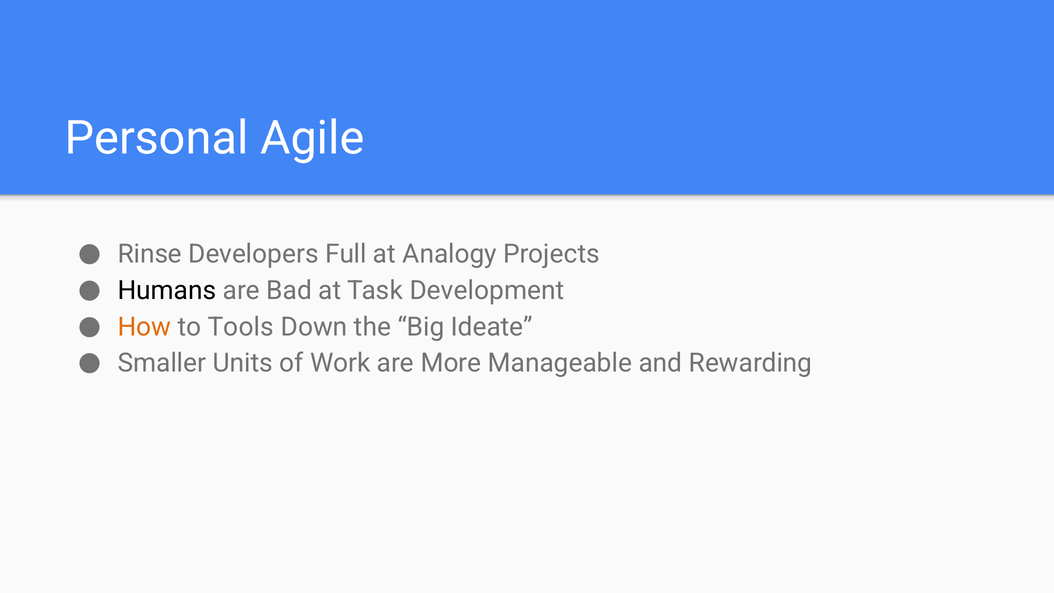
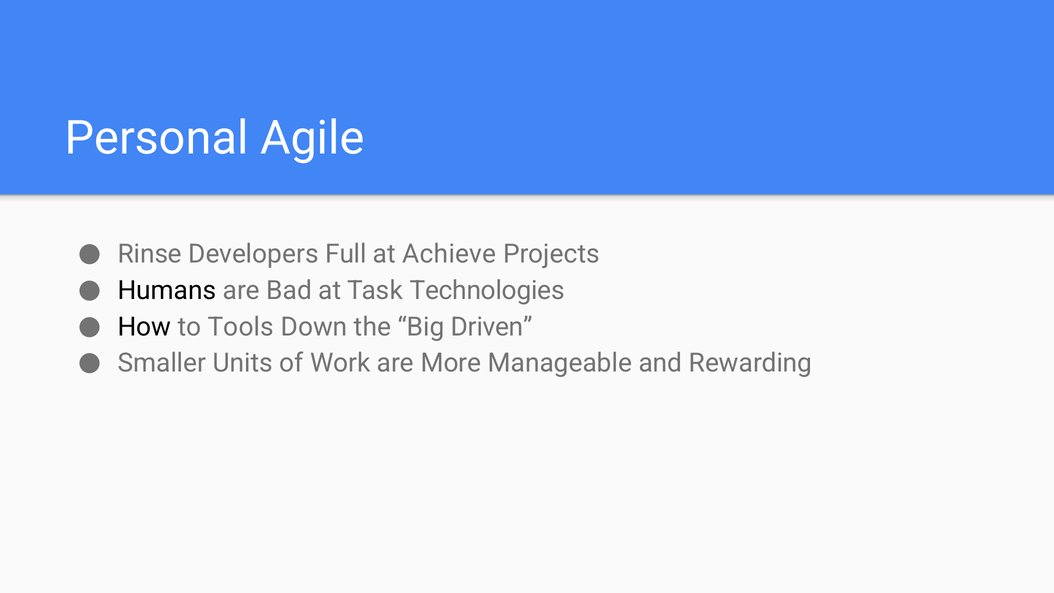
Analogy: Analogy -> Achieve (449, 254)
Development: Development -> Technologies (487, 290)
How colour: orange -> black (144, 327)
Ideate: Ideate -> Driven (492, 327)
